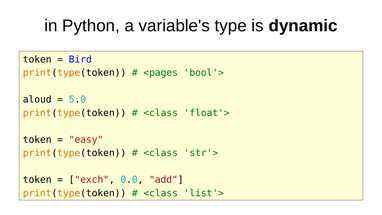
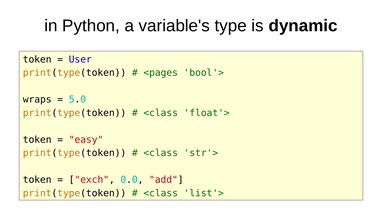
Bird: Bird -> User (80, 59)
aloud: aloud -> wraps (37, 99)
